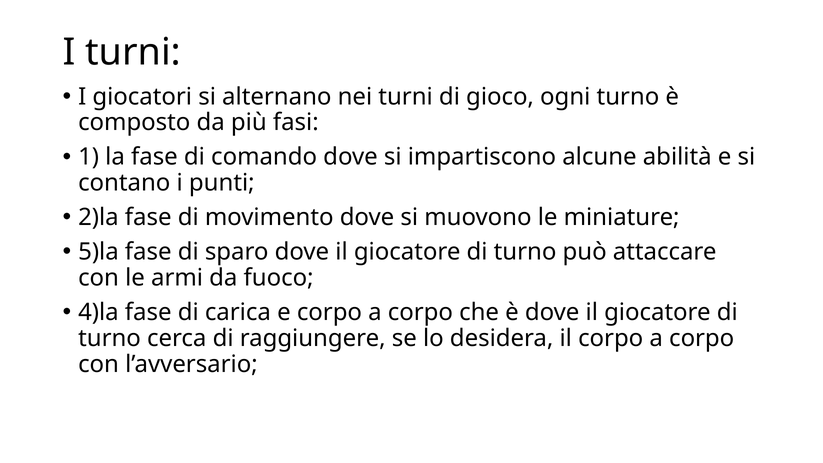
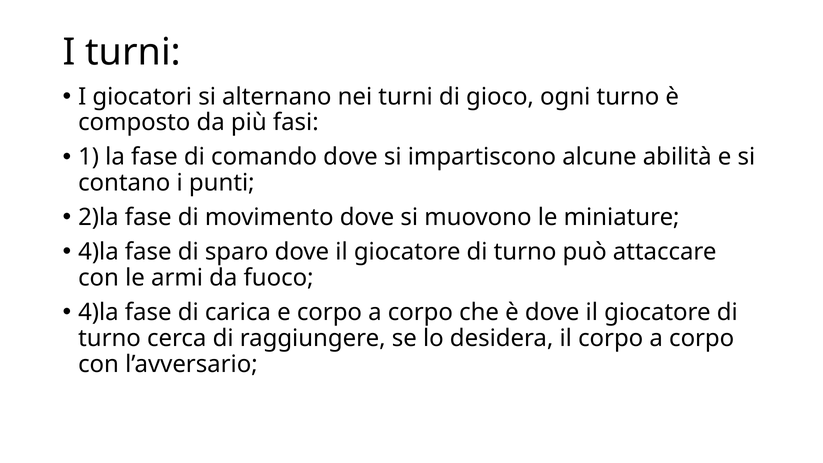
5)la: 5)la -> 4)la (98, 252)
